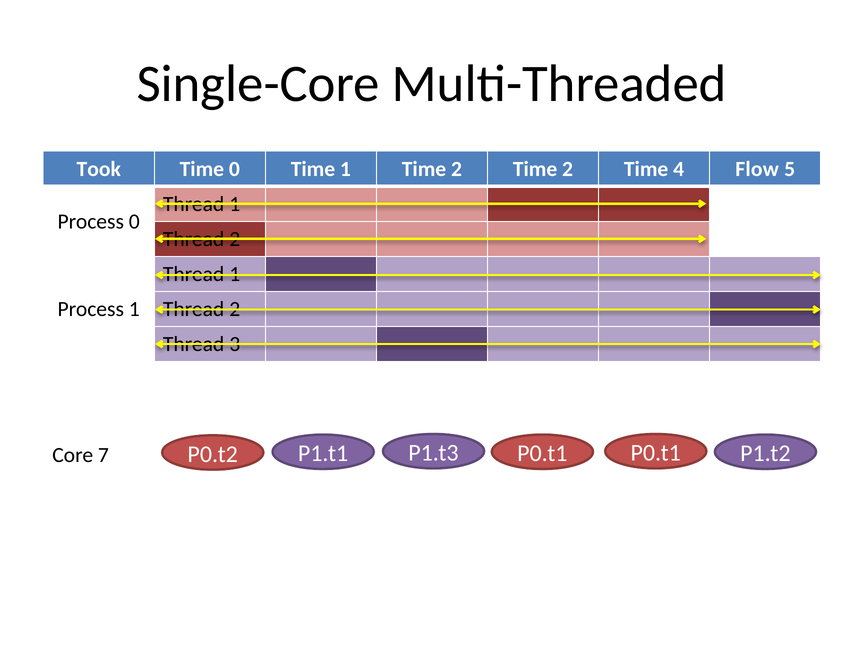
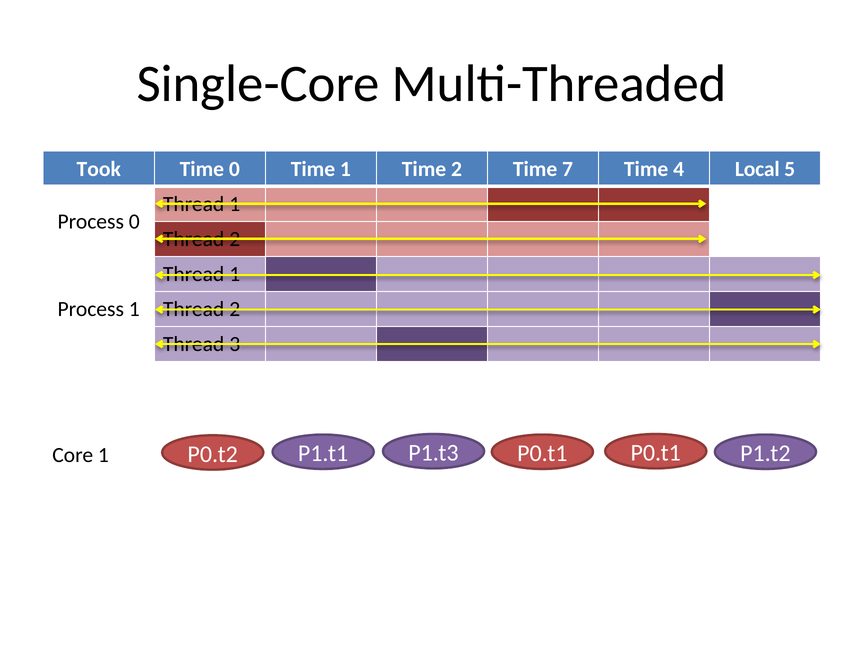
2 Time 2: 2 -> 7 (568, 169)
Flow: Flow -> Local (757, 169)
Core 7: 7 -> 1 (103, 455)
